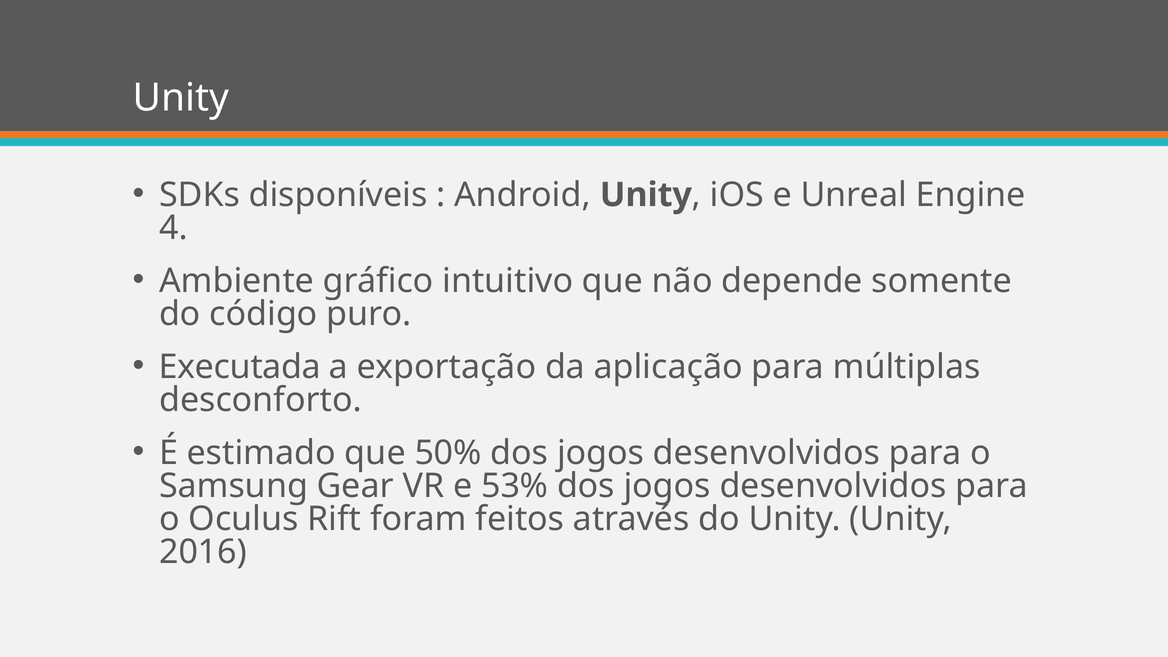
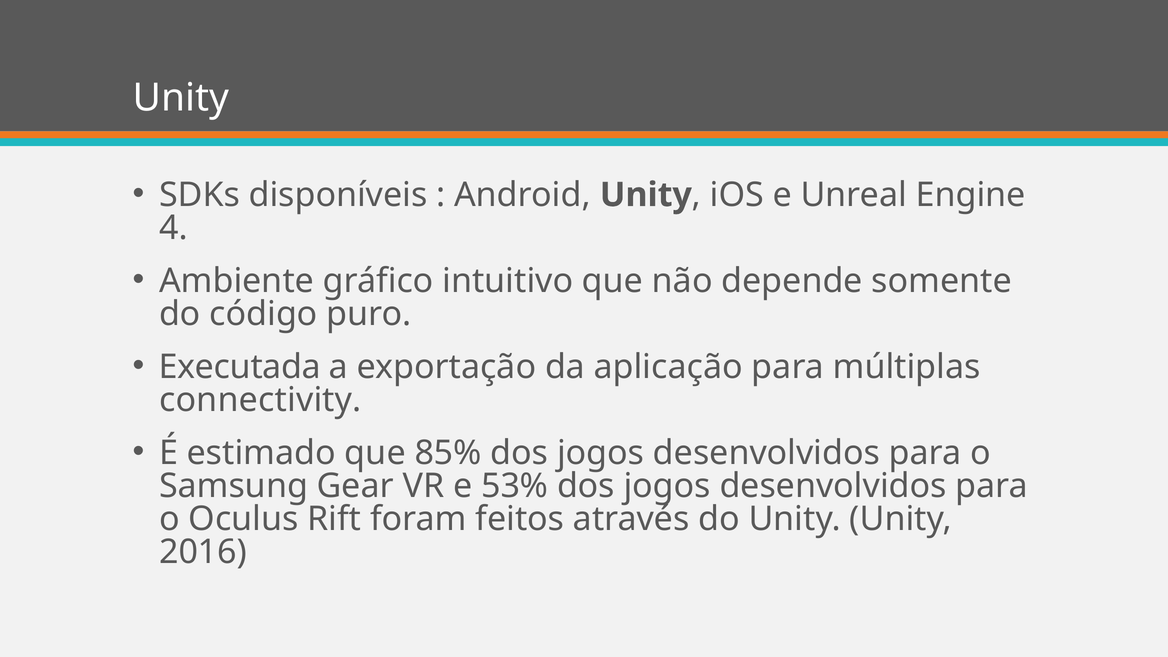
desconforto: desconforto -> connectivity (260, 400)
50%: 50% -> 85% (448, 453)
